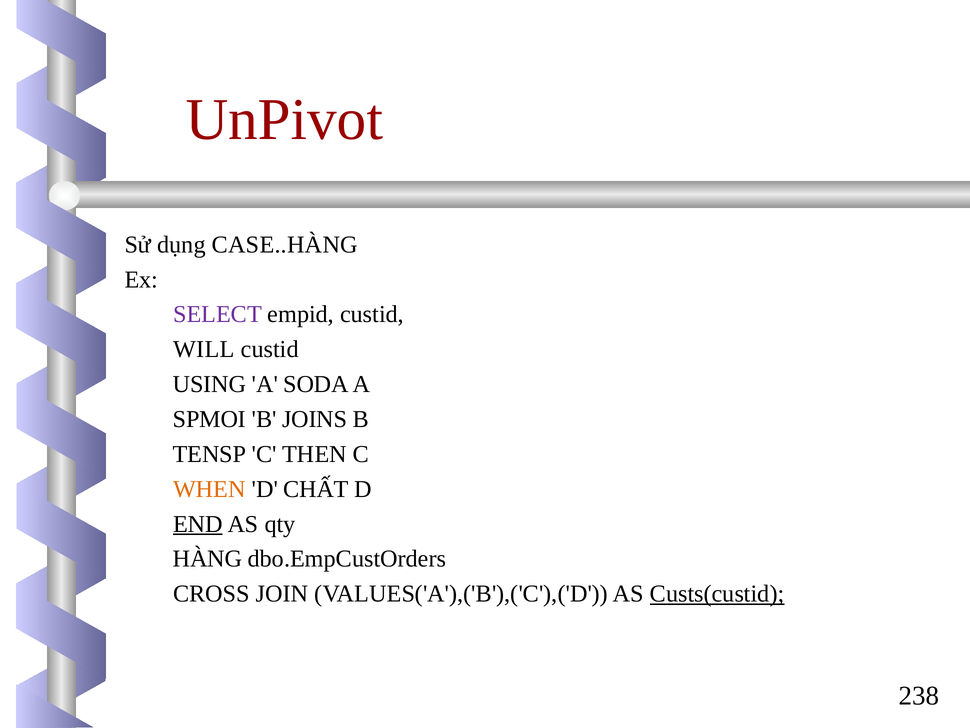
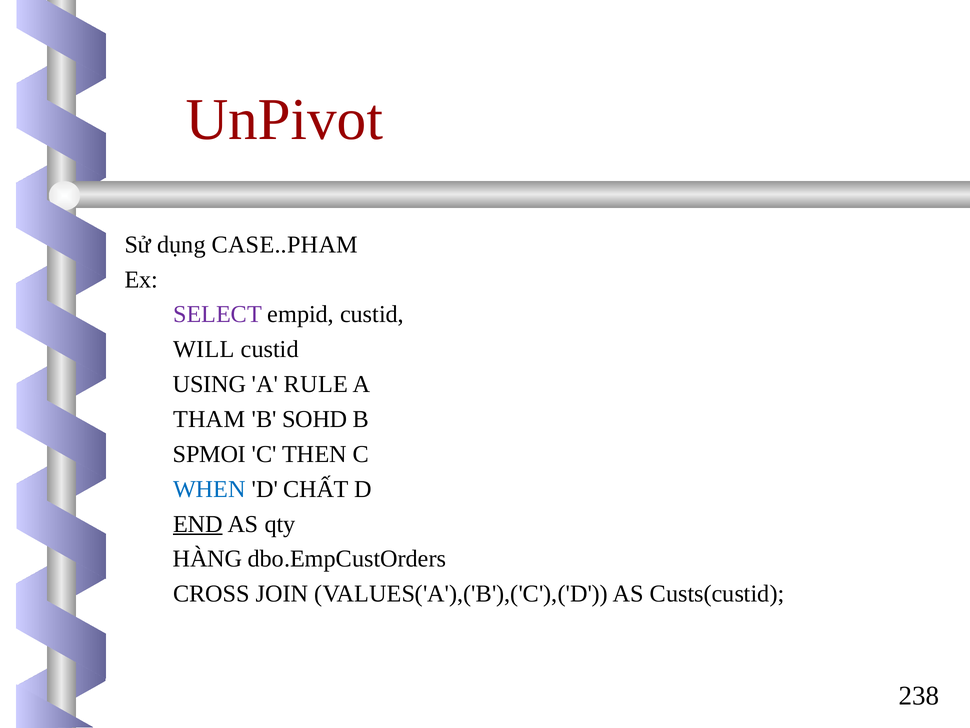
CASE..HÀNG: CASE..HÀNG -> CASE..PHAM (285, 244)
SODA: SODA -> RULE (316, 384)
SPMOI: SPMOI -> THAM (209, 419)
JOINS: JOINS -> SOHD (315, 419)
TENSP: TENSP -> SPMOI (209, 454)
WHEN colour: orange -> blue (209, 489)
Custs(custid underline: present -> none (717, 593)
